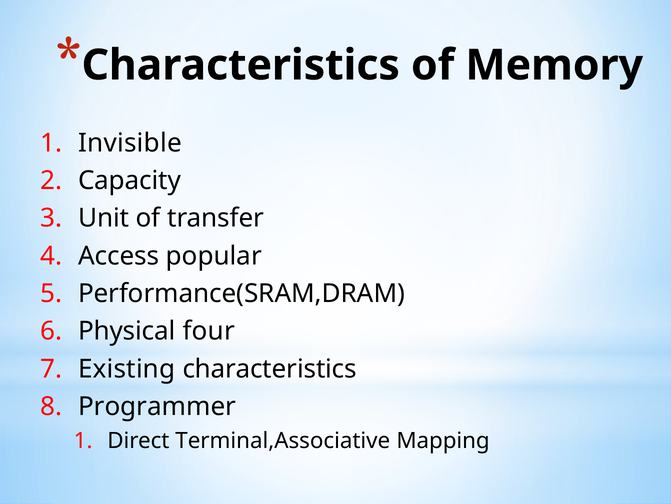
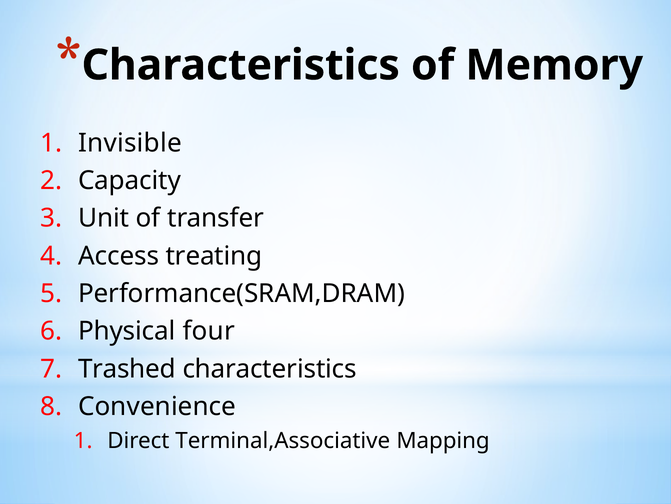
popular: popular -> treating (214, 256)
Existing: Existing -> Trashed (127, 368)
Programmer: Programmer -> Convenience (157, 406)
